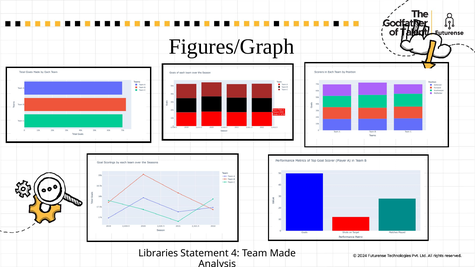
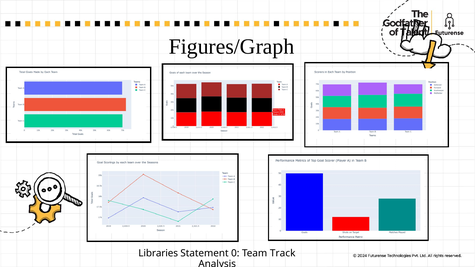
4: 4 -> 0 (235, 253)
Made: Made -> Track (283, 253)
